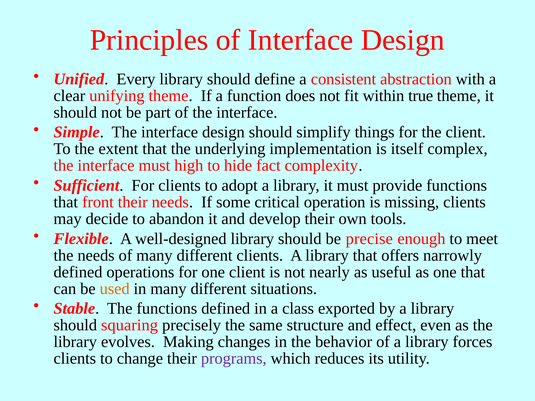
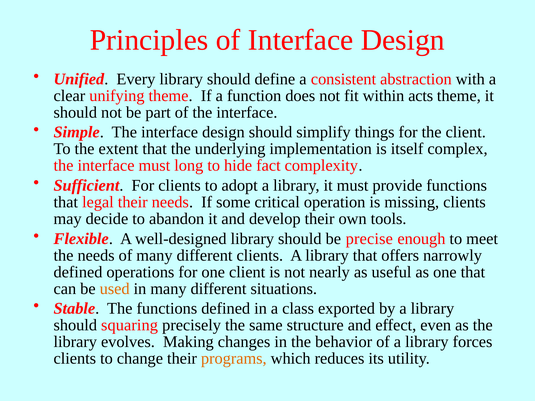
true: true -> acts (421, 96)
high: high -> long (189, 166)
front: front -> legal (98, 202)
programs colour: purple -> orange (234, 359)
